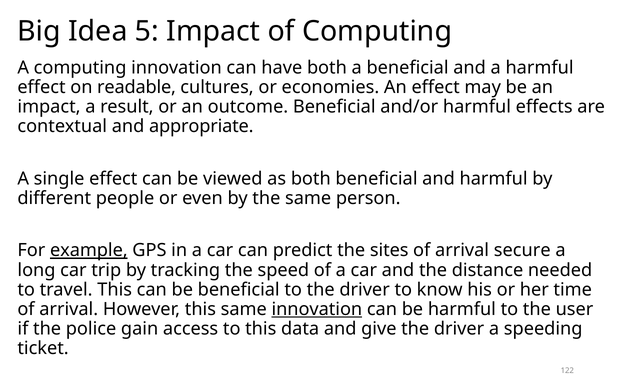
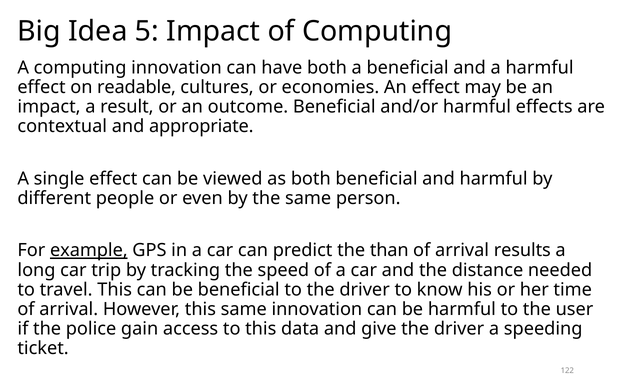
sites: sites -> than (389, 251)
secure: secure -> results (522, 251)
innovation underline: present -> none (317, 310)
